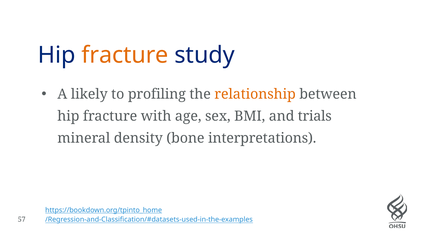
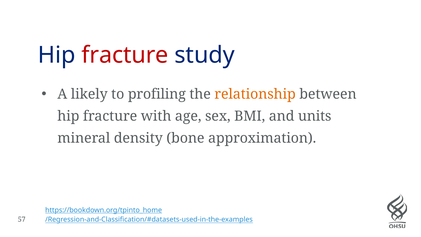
fracture colour: orange -> red (125, 55)
trials: trials -> units (315, 116)
interpretations: interpretations -> approximation (262, 138)
